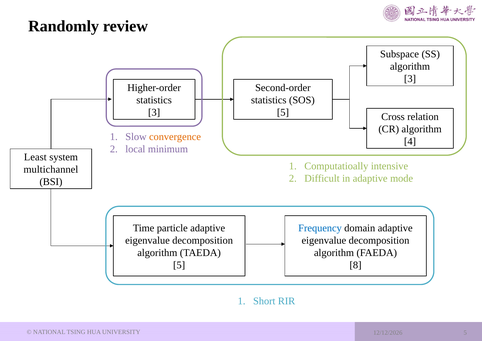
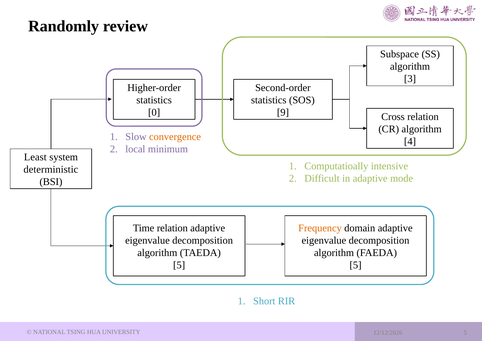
3: 3 -> 0 (154, 112)
5: 5 -> 9 (283, 112)
multichannel: multichannel -> deterministic (51, 169)
Time particle: particle -> relation (172, 228)
Frequency colour: blue -> orange (320, 228)
8: 8 -> 5 (356, 265)
